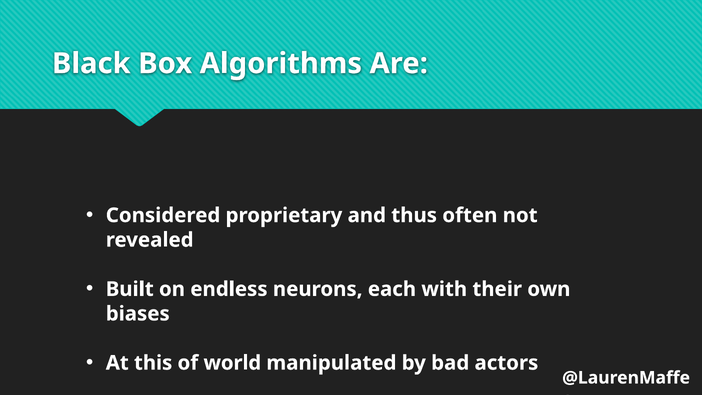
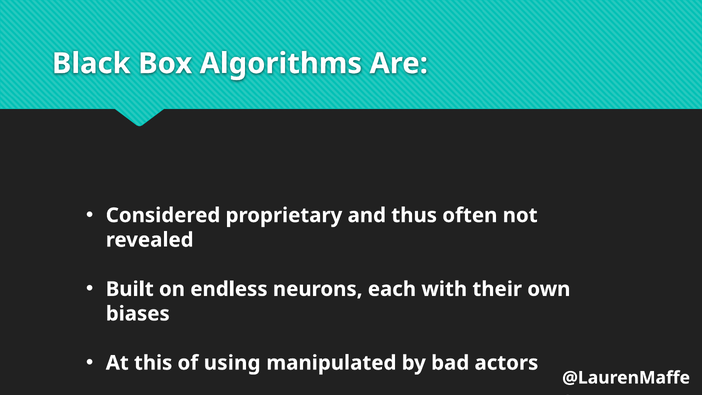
world: world -> using (232, 363)
